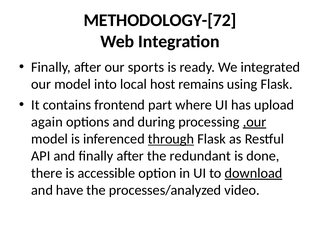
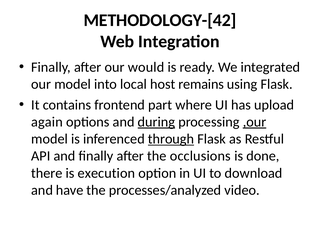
METHODOLOGY-[72: METHODOLOGY-[72 -> METHODOLOGY-[42 (160, 20)
sports: sports -> would (146, 67)
during underline: none -> present (156, 122)
redundant: redundant -> occlusions (200, 156)
accessible: accessible -> execution (106, 173)
download underline: present -> none (253, 173)
